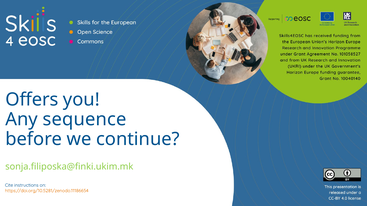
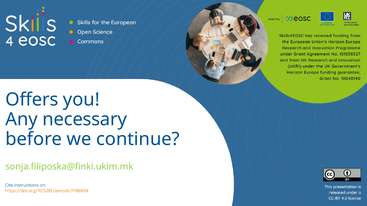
sequence: sequence -> necessary (85, 120)
